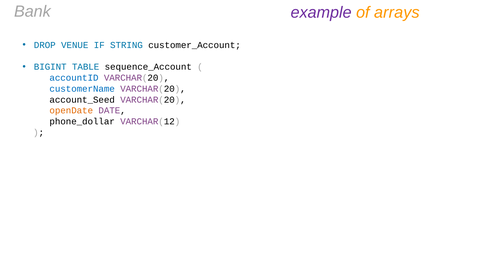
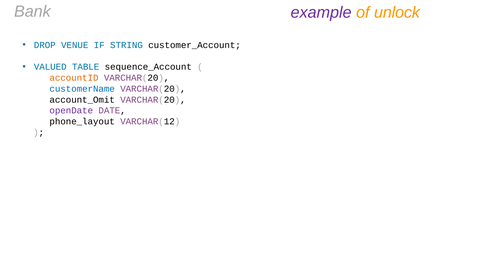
arrays: arrays -> unlock (397, 13)
BIGINT: BIGINT -> VALUED (50, 67)
accountID colour: blue -> orange (74, 78)
account_Seed: account_Seed -> account_Omit (82, 99)
openDate colour: orange -> purple (71, 110)
phone_dollar: phone_dollar -> phone_layout (82, 121)
